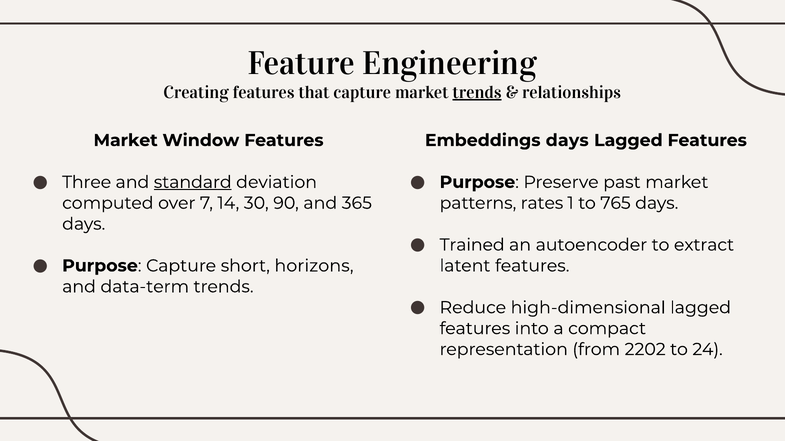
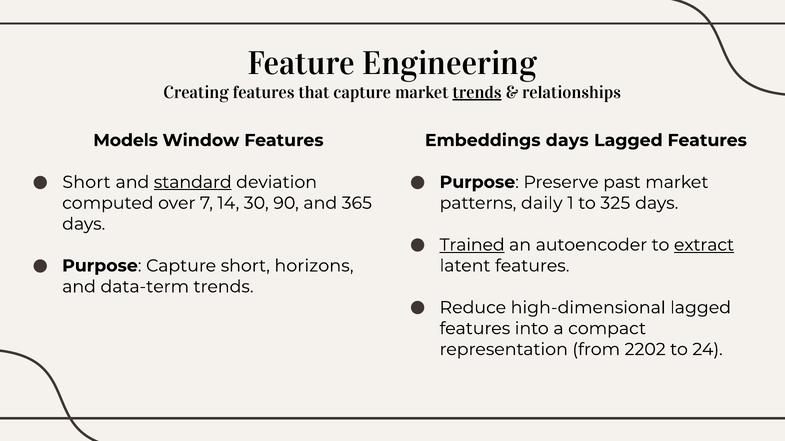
Market: Market -> Models (126, 141)
Three: Three -> Short (86, 182)
rates: rates -> daily (542, 203)
765: 765 -> 325 (615, 203)
Trained underline: none -> present (472, 245)
extract underline: none -> present (704, 245)
